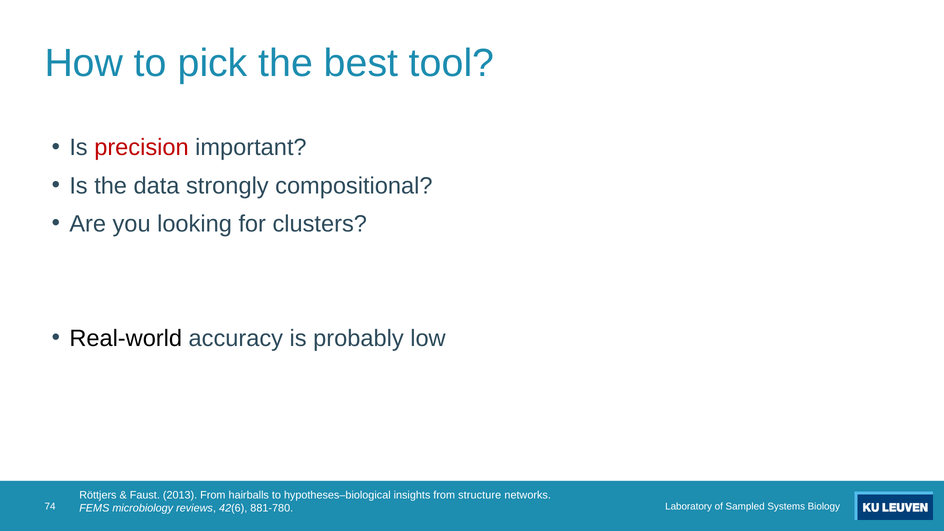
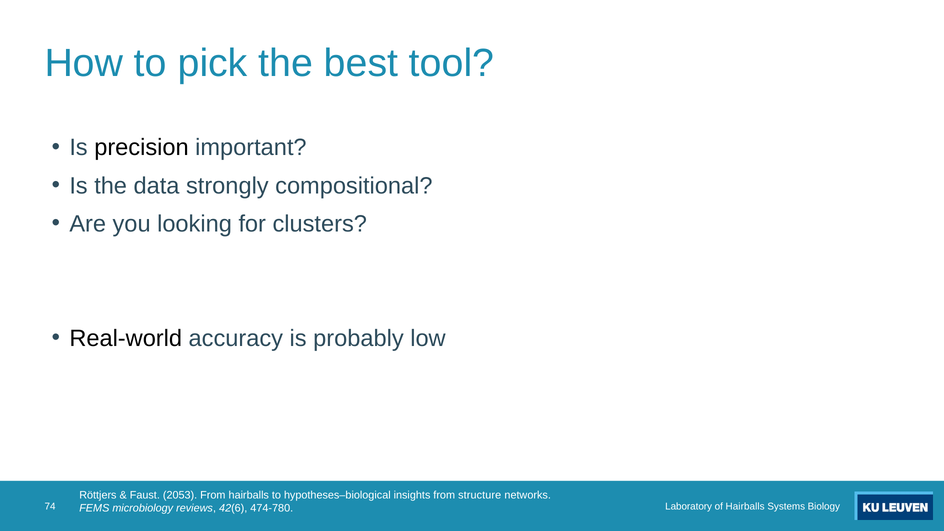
precision colour: red -> black (141, 148)
2013: 2013 -> 2053 (180, 495)
of Sampled: Sampled -> Hairballs (745, 507)
881-780: 881-780 -> 474-780 (272, 508)
